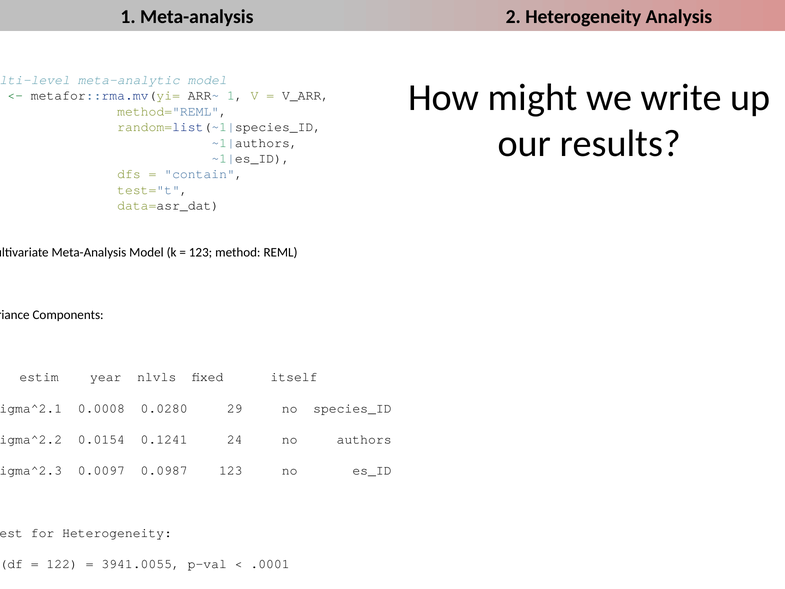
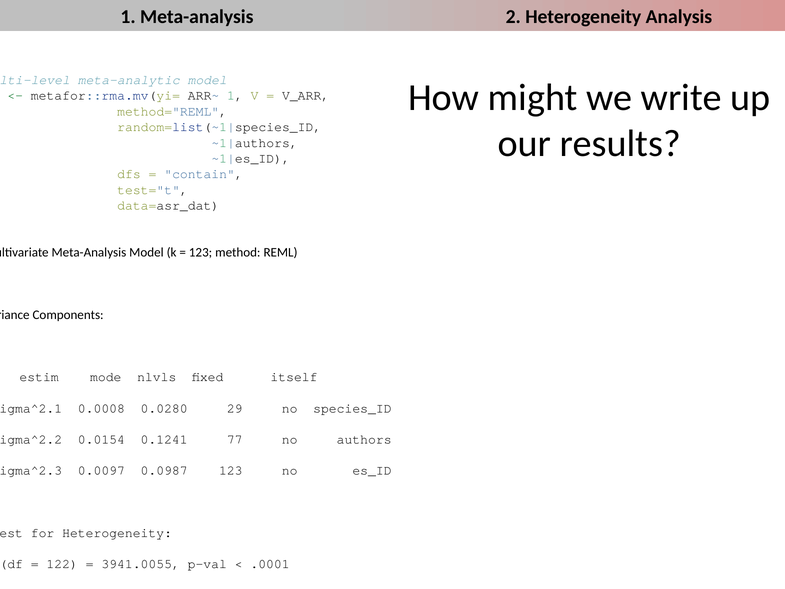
year: year -> mode (106, 377)
24: 24 -> 77 (235, 439)
